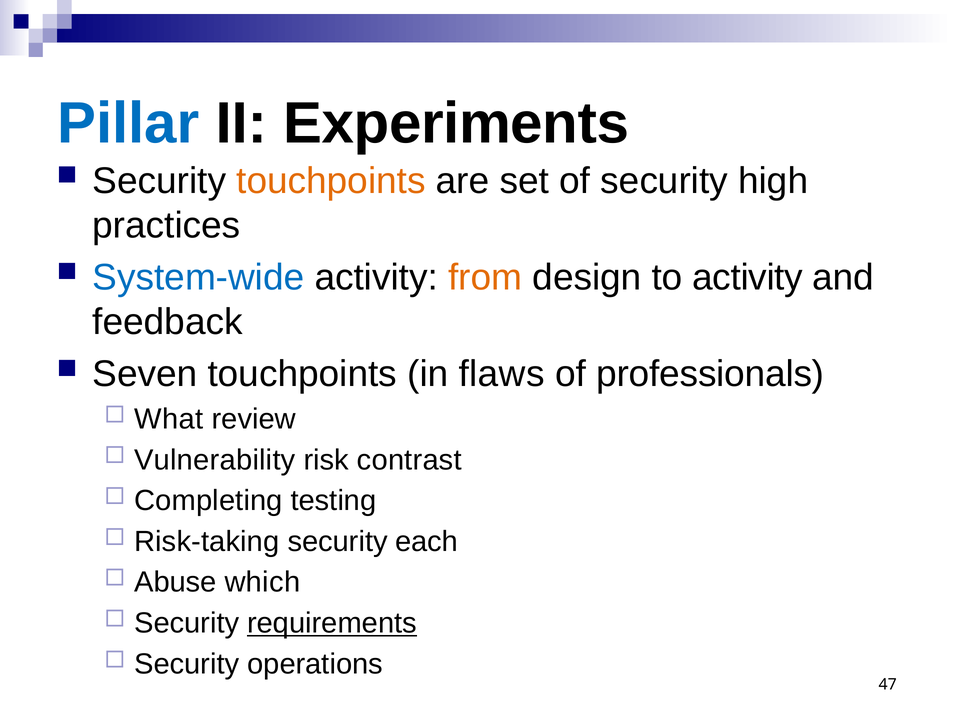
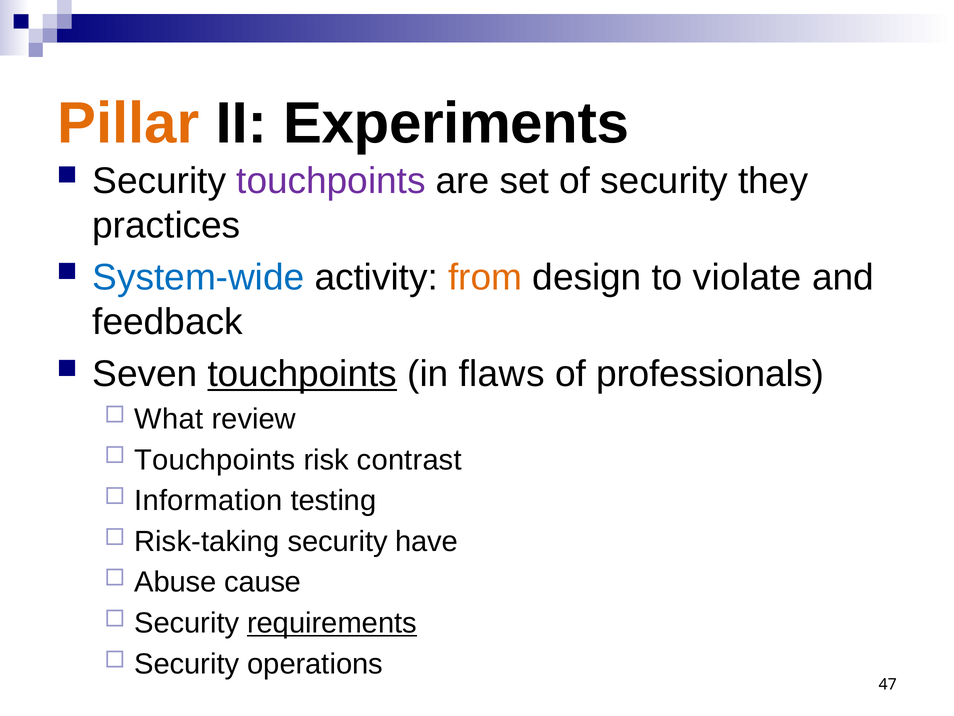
Pillar colour: blue -> orange (128, 123)
touchpoints colour: orange -> purple (331, 181)
high: high -> they (773, 181)
to activity: activity -> violate (747, 277)
touchpoints underline: none -> present (302, 374)
Vulnerability: Vulnerability -> Touchpoints (215, 460)
Completing: Completing -> Information (208, 500)
each: each -> have (427, 541)
which: which -> cause (263, 582)
